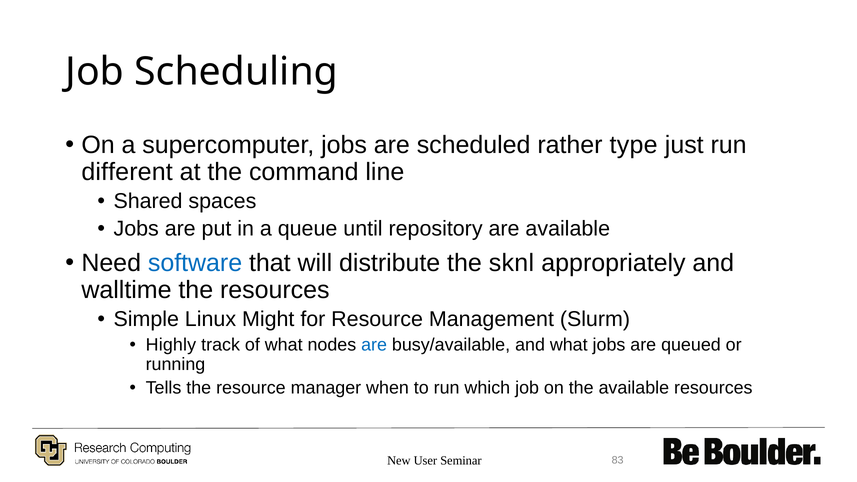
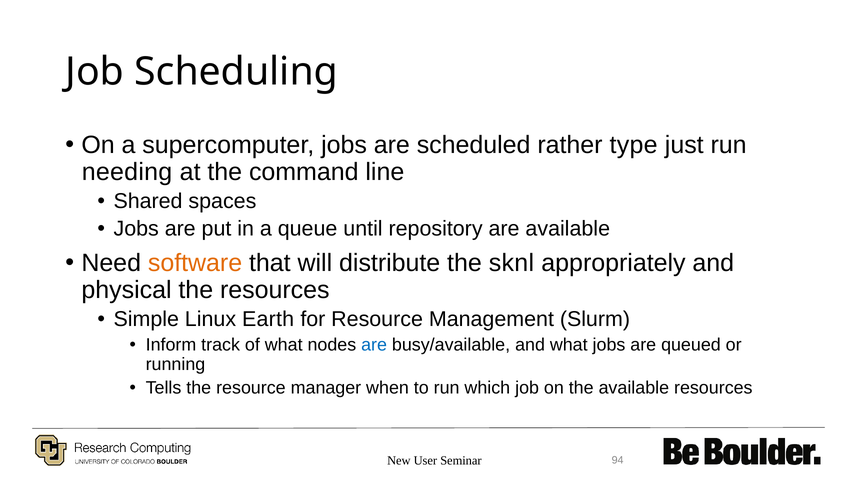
different: different -> needing (127, 172)
software colour: blue -> orange (195, 263)
walltime: walltime -> physical (126, 290)
Might: Might -> Earth (268, 319)
Highly: Highly -> Inform (171, 345)
83: 83 -> 94 (618, 460)
